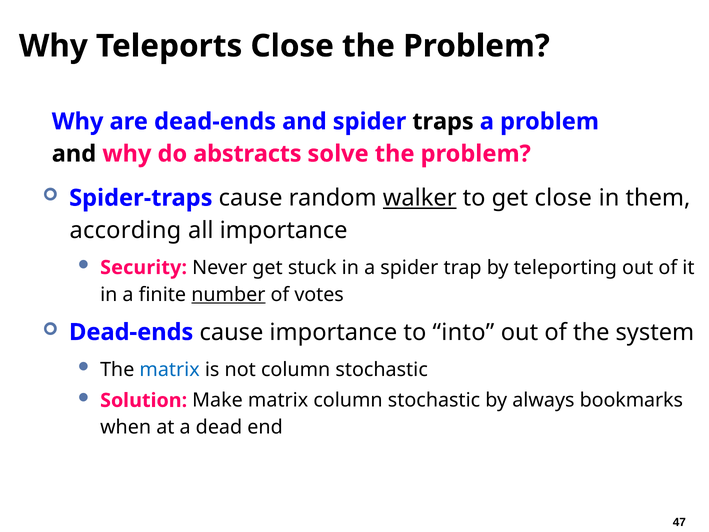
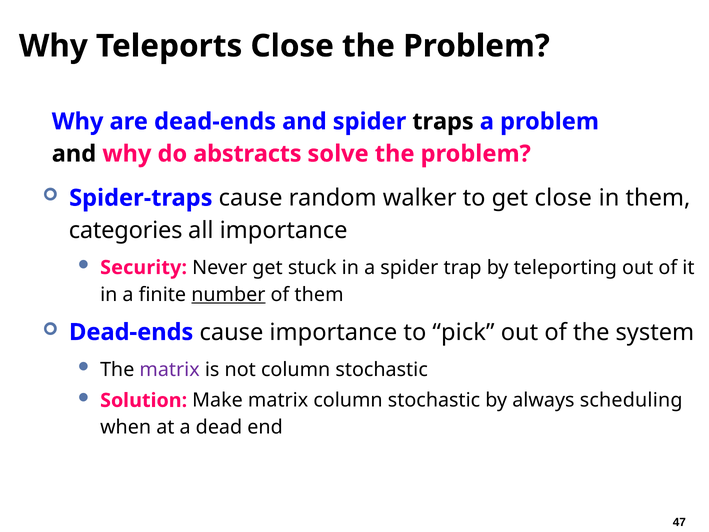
walker underline: present -> none (420, 198)
according: according -> categories (126, 230)
of votes: votes -> them (319, 294)
into: into -> pick (464, 332)
matrix colour: blue -> purple (170, 369)
bookmarks: bookmarks -> scheduling (631, 400)
